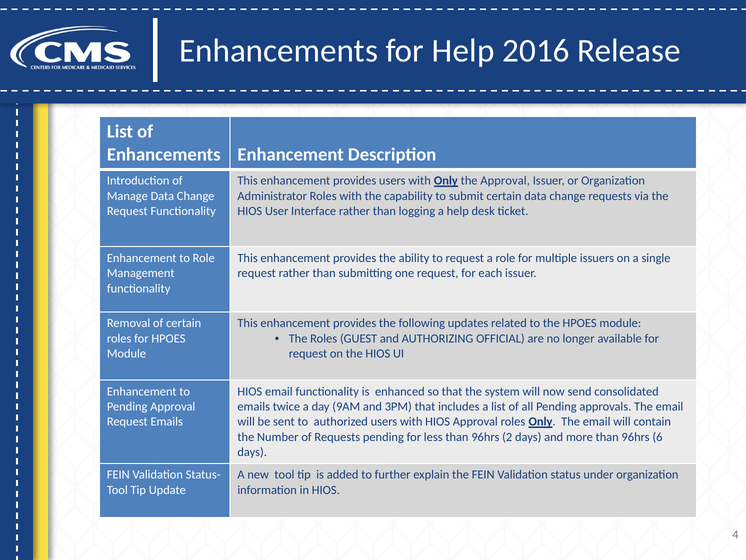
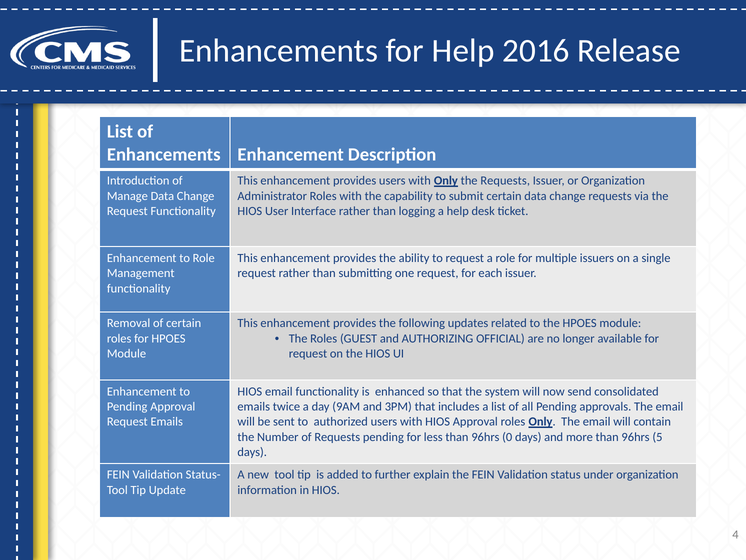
the Approval: Approval -> Requests (505, 181)
2: 2 -> 0 (507, 437)
6: 6 -> 5 (657, 437)
